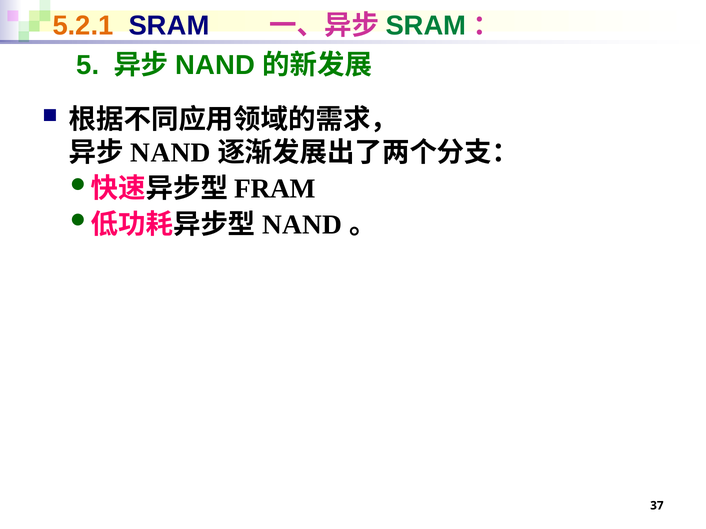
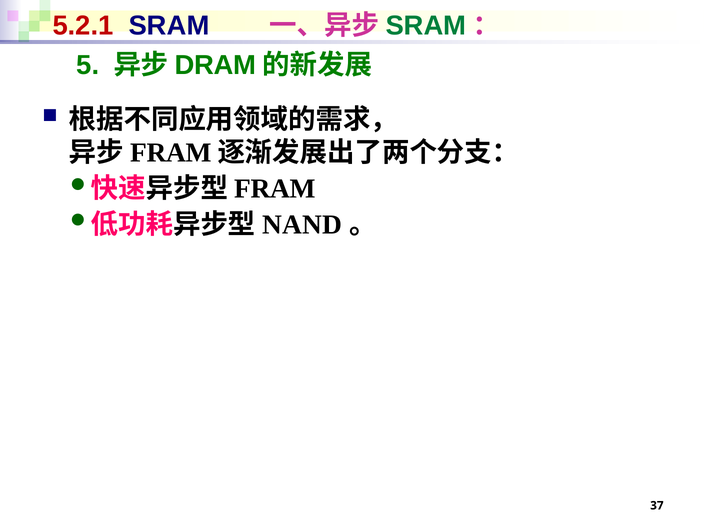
5.2.1 colour: orange -> red (83, 26)
NAND: NAND -> DRAM (215, 65)
NAND: NAND -> FRAM (171, 153)
